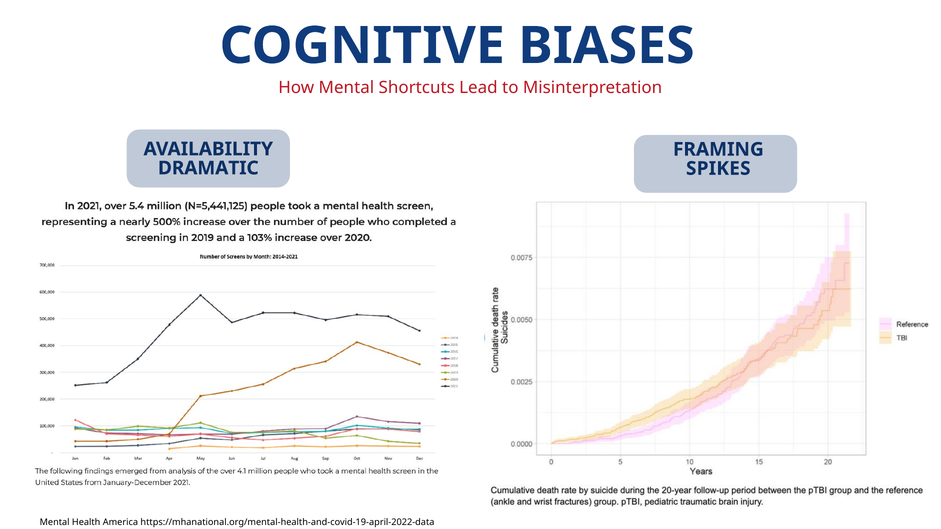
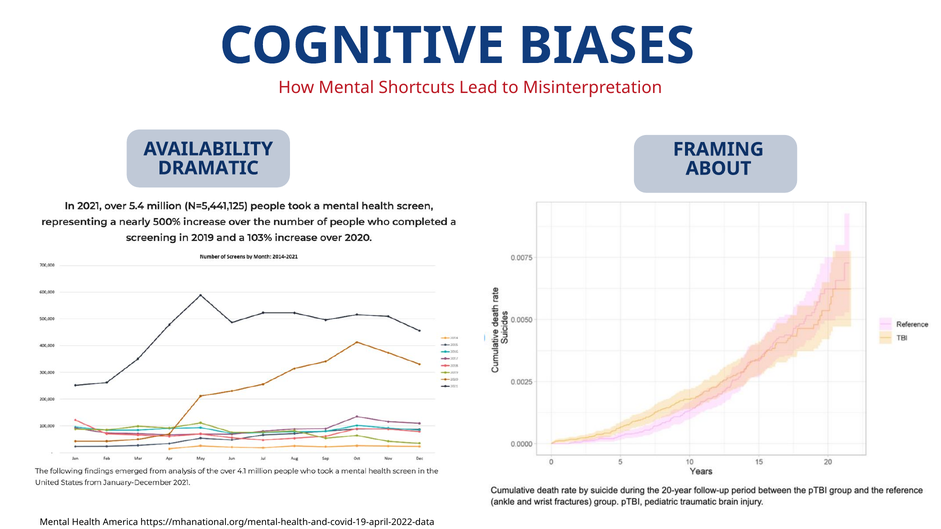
SPIKES: SPIKES -> ABOUT (718, 169)
